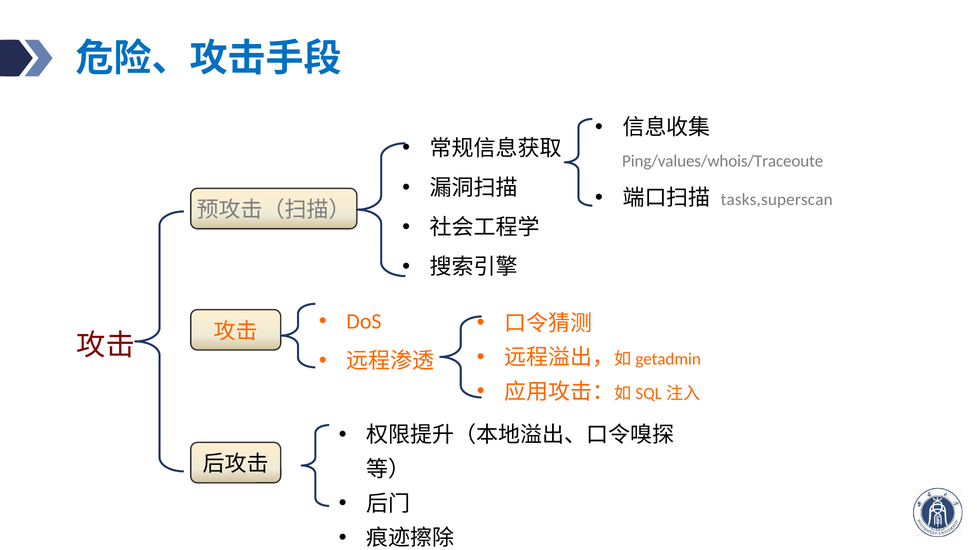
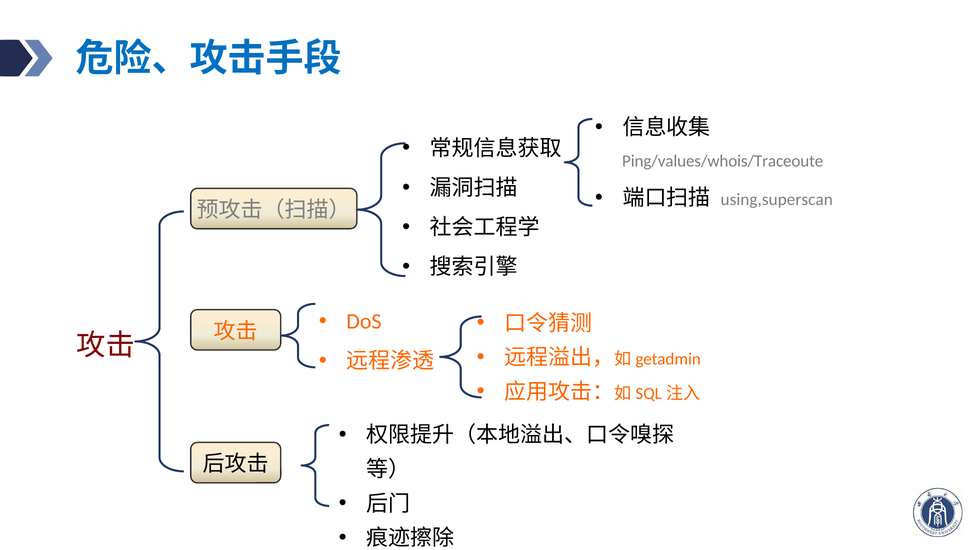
tasks,superscan: tasks,superscan -> using,superscan (777, 199)
